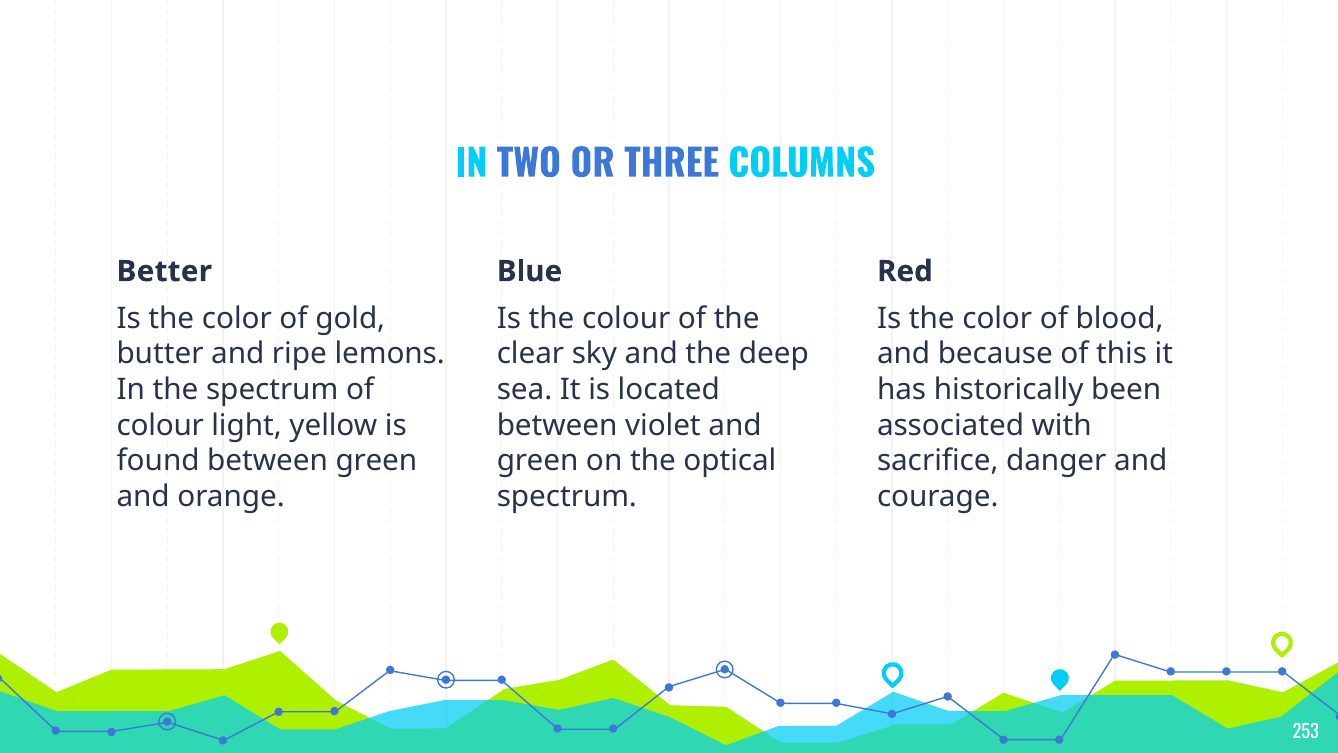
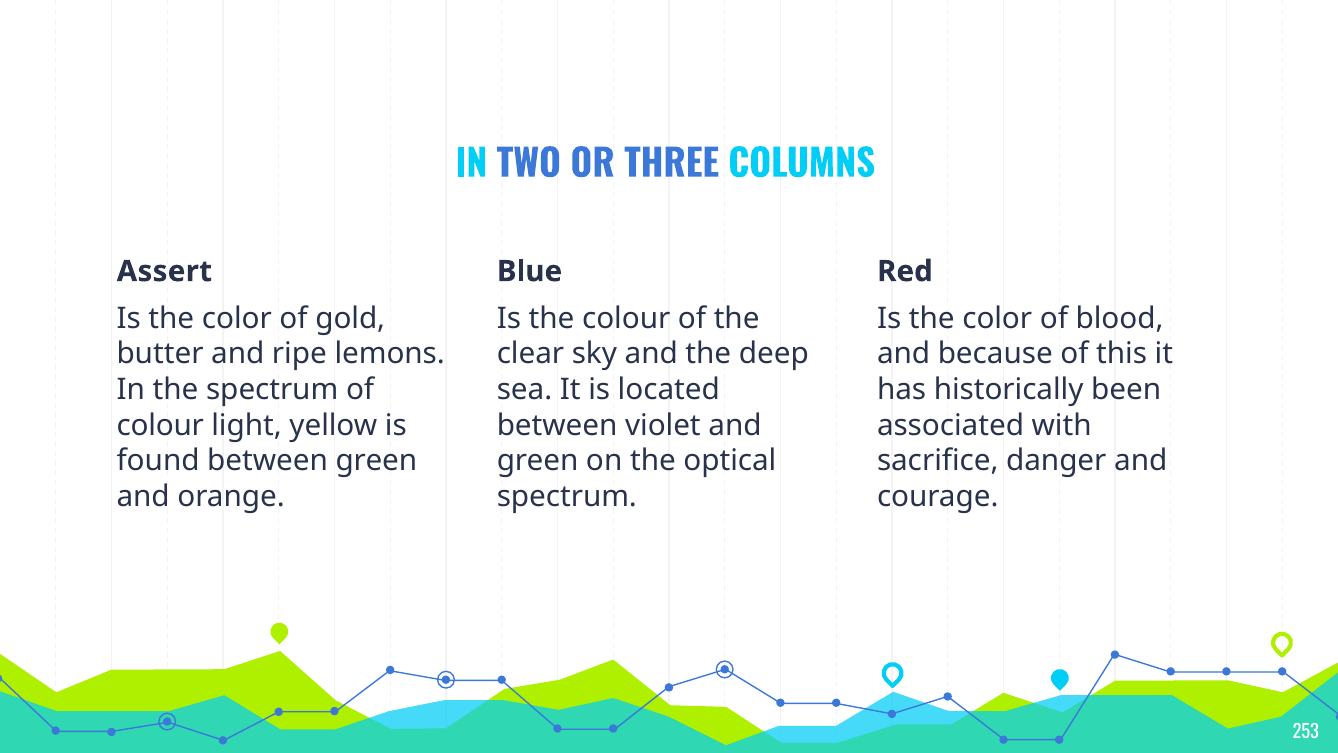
Better: Better -> Assert (164, 271)
